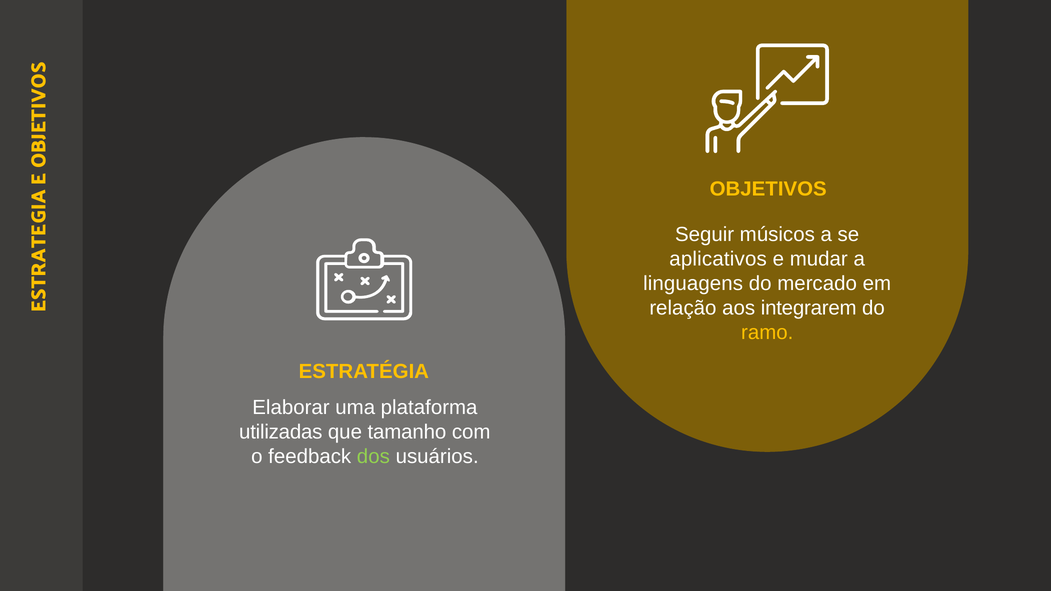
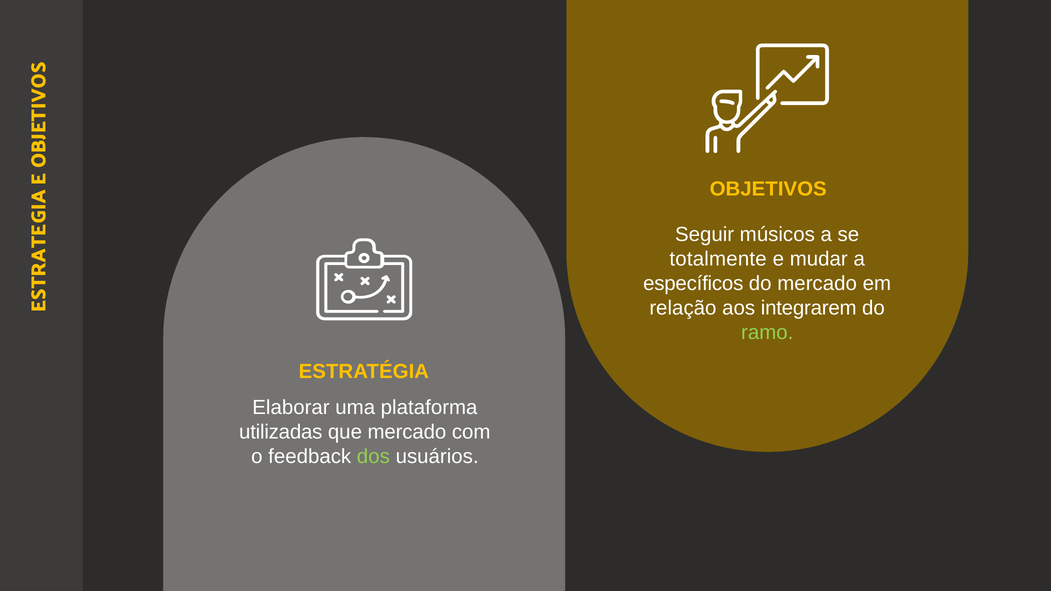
aplicativos: aplicativos -> totalmente (718, 259)
linguagens: linguagens -> específicos (693, 284)
ramo colour: yellow -> light green (767, 333)
que tamanho: tamanho -> mercado (407, 432)
